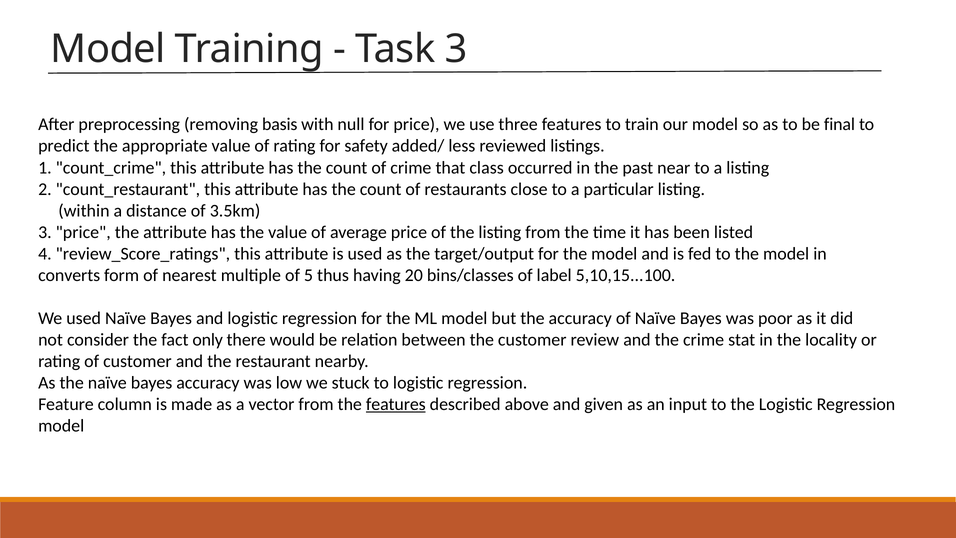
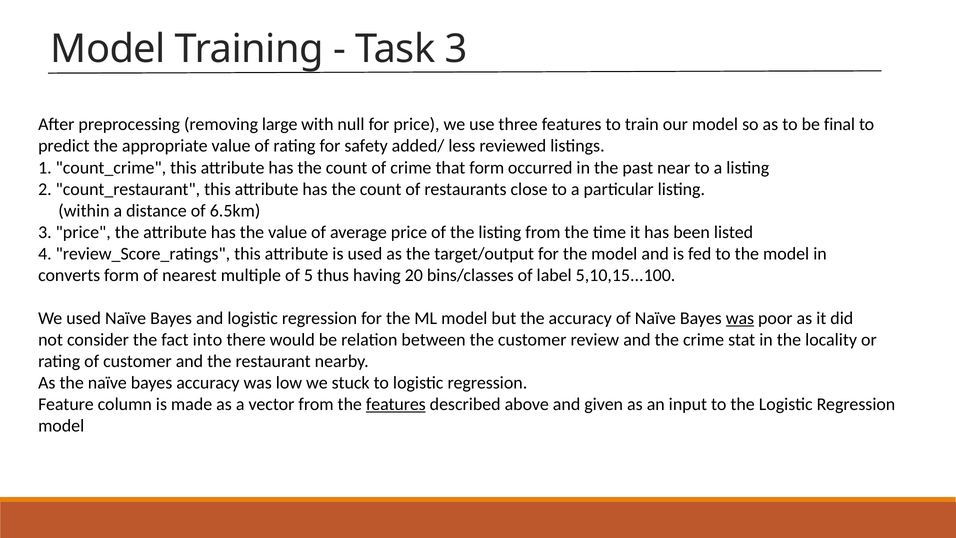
basis: basis -> large (280, 124)
that class: class -> form (487, 168)
3.5km: 3.5km -> 6.5km (235, 211)
was underline: none -> present (740, 318)
only: only -> into (207, 340)
